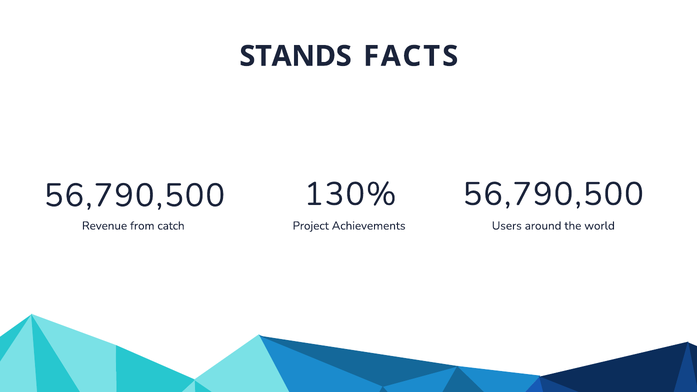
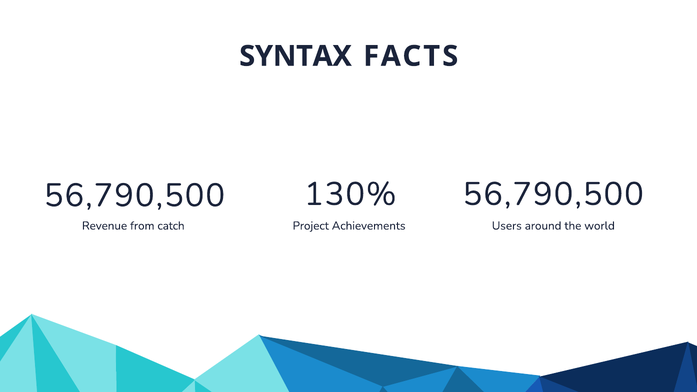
STANDS: STANDS -> SYNTAX (296, 56)
